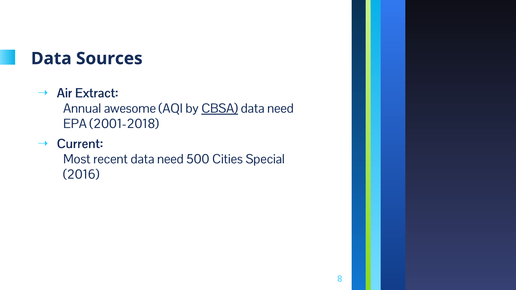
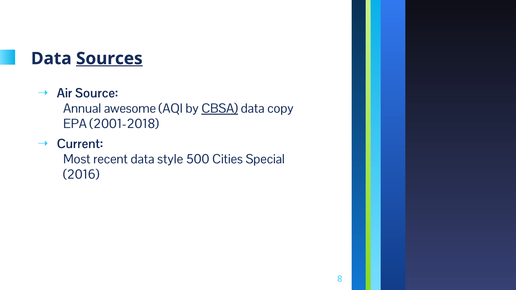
Sources underline: none -> present (109, 59)
Extract: Extract -> Source (97, 93)
need: need -> copy (280, 109)
recent data need: need -> style (170, 159)
